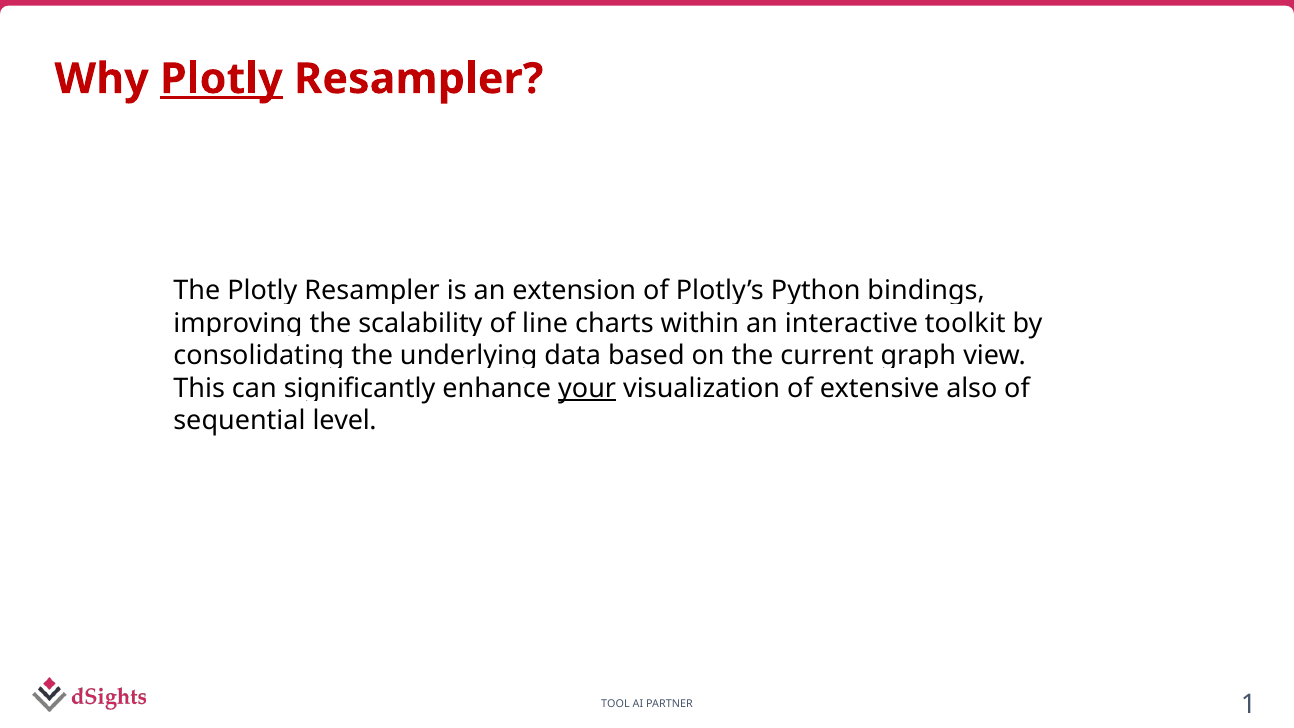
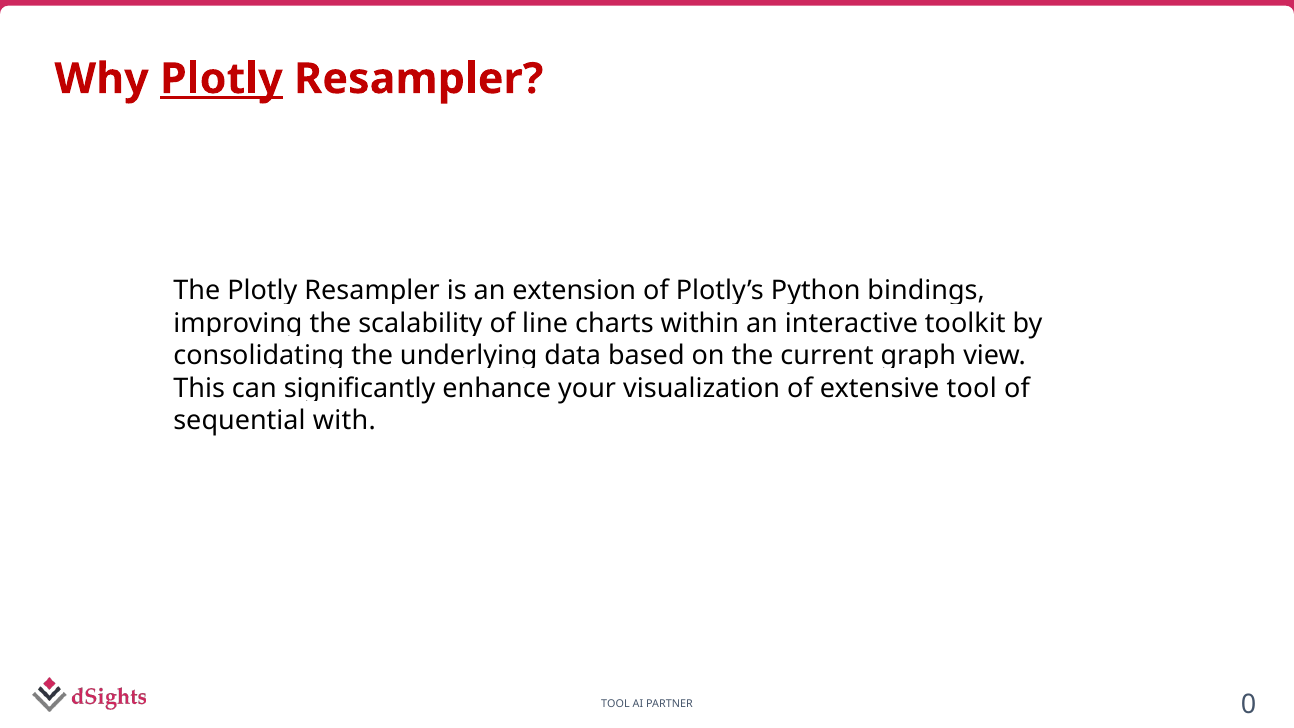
your underline: present -> none (587, 388)
extensive also: also -> tool (972, 388)
level: level -> with (344, 420)
1: 1 -> 0 (1249, 704)
